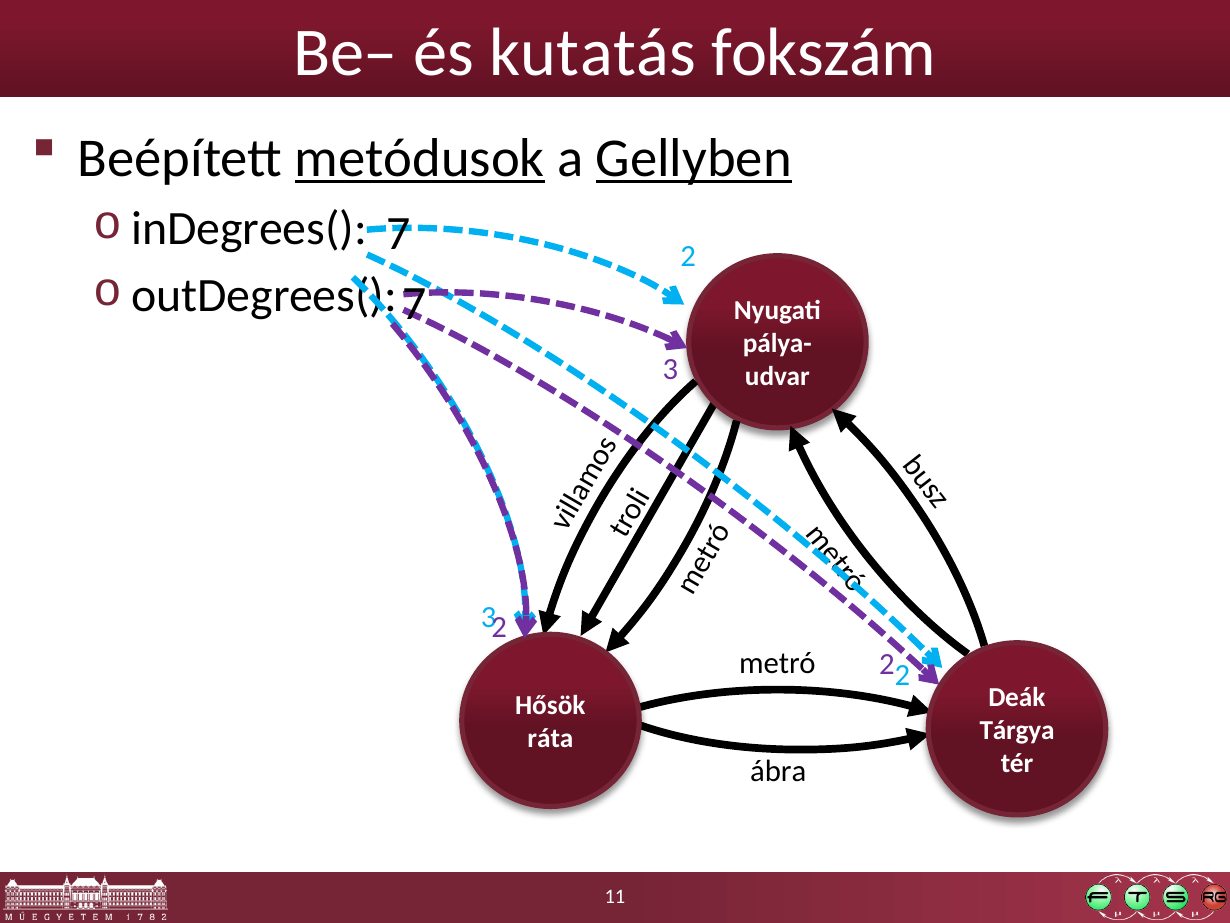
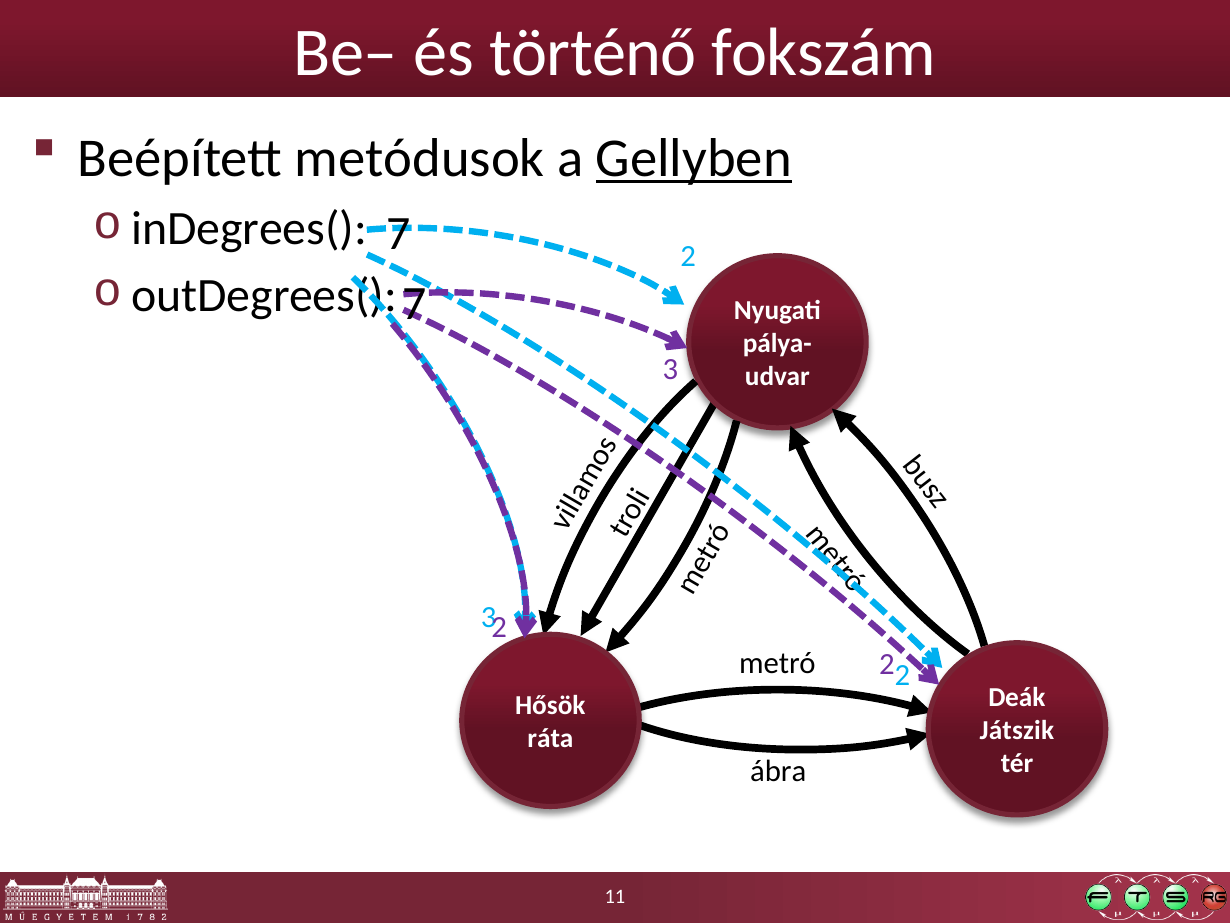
kutatás: kutatás -> történő (593, 53)
metódusok underline: present -> none (420, 158)
Tárgya: Tárgya -> Játszik (1017, 730)
